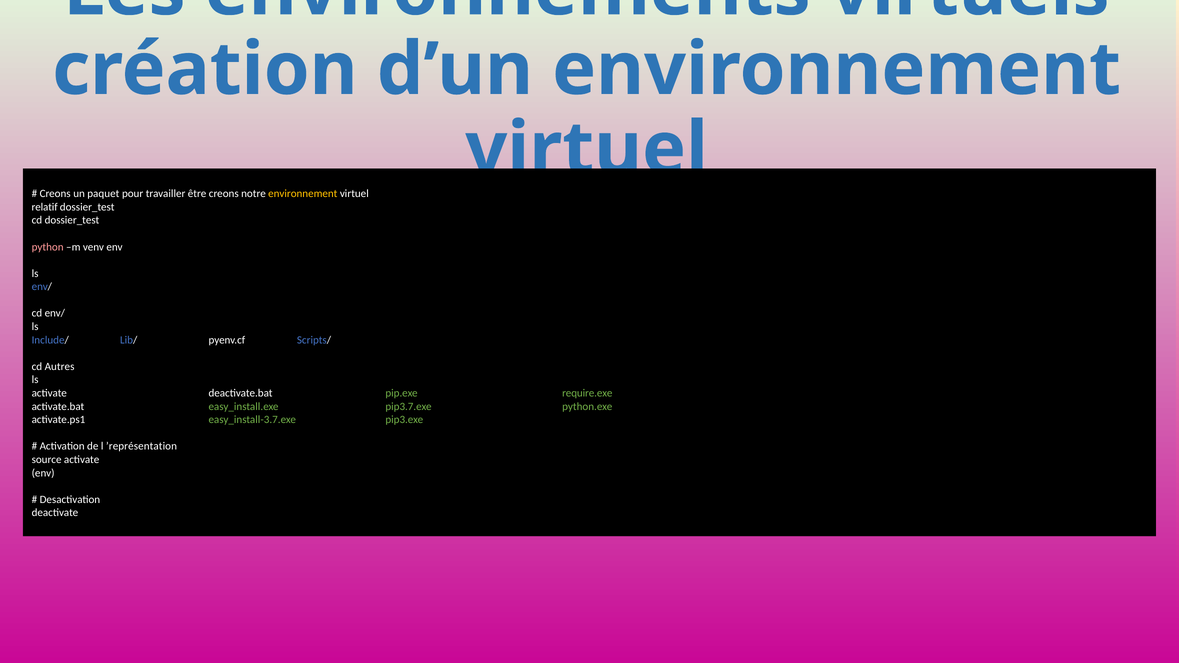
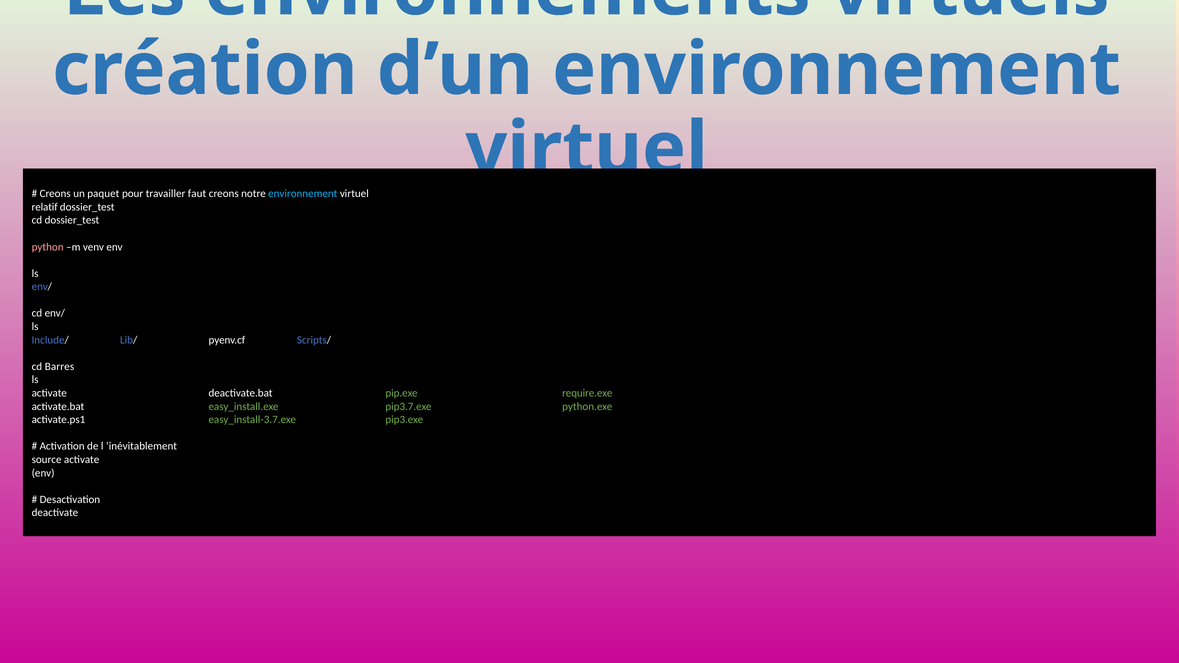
être: être -> faut (197, 194)
environnement colour: yellow -> light blue (303, 194)
Autres: Autres -> Barres (60, 367)
’représentation: ’représentation -> ’inévitablement (142, 446)
